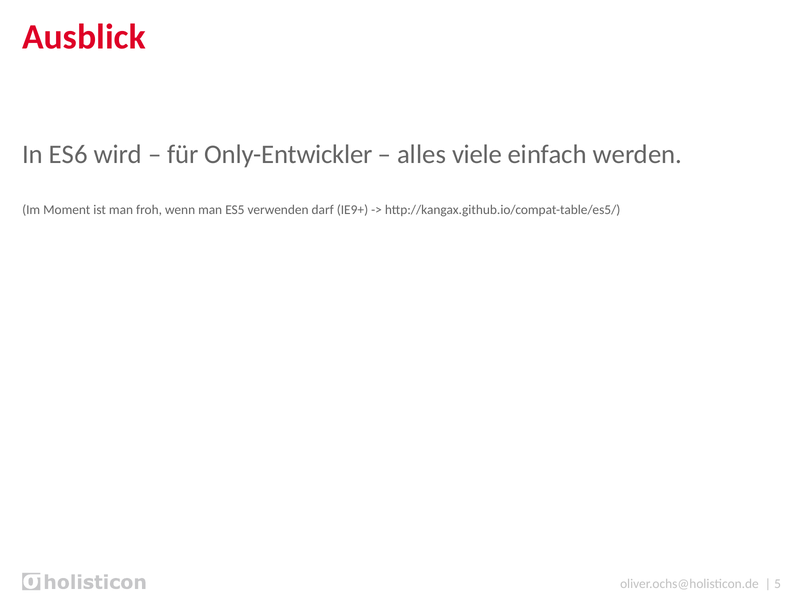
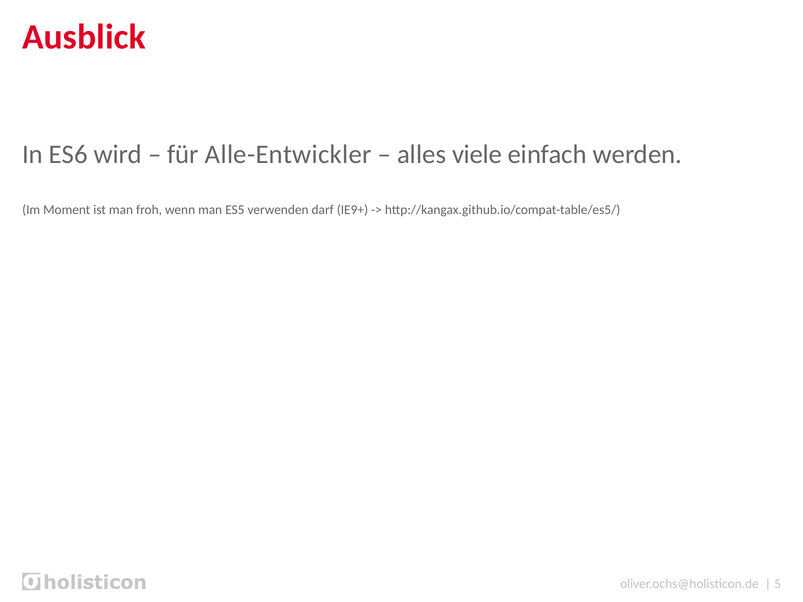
Only-Entwickler: Only-Entwickler -> Alle-Entwickler (288, 155)
